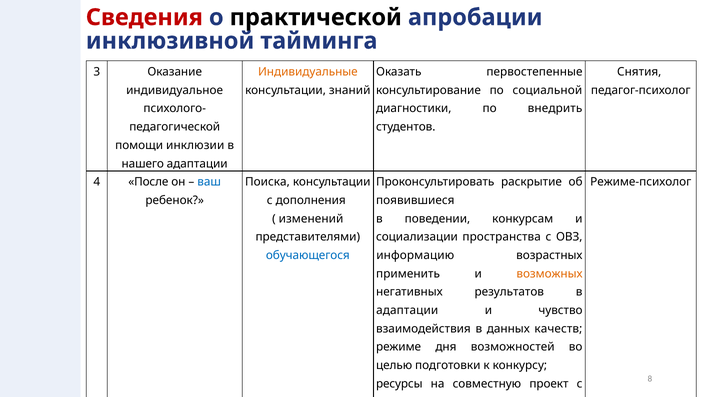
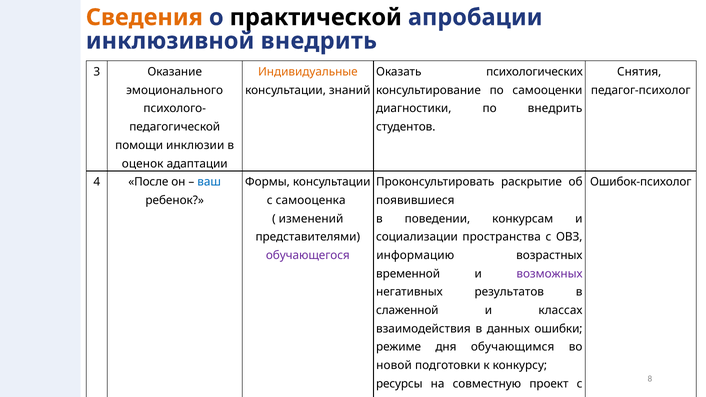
Сведения colour: red -> orange (144, 17)
инклюзивной тайминга: тайминга -> внедрить (319, 41)
первостепенные: первостепенные -> психологических (535, 72)
индивидуальное: индивидуальное -> эмоционального (175, 90)
социальной: социальной -> самооценки (547, 90)
нашего: нашего -> оценок (143, 164)
Поиска: Поиска -> Формы (267, 182)
Режиме-психолог: Режиме-психолог -> Ошибок-психолог (641, 182)
дополнения: дополнения -> самооценка (311, 200)
обучающегося colour: blue -> purple (308, 255)
применить: применить -> временной (408, 274)
возможных colour: orange -> purple (549, 274)
адаптации: адаптации -> слаженной (407, 310)
чувство: чувство -> классах (560, 310)
качеств: качеств -> ошибки (558, 329)
возможностей: возможностей -> обучающимся (513, 347)
целью: целью -> новой (394, 365)
